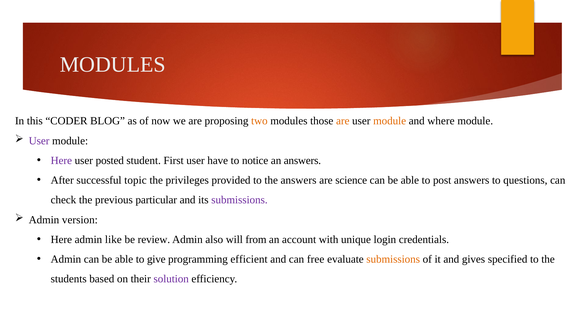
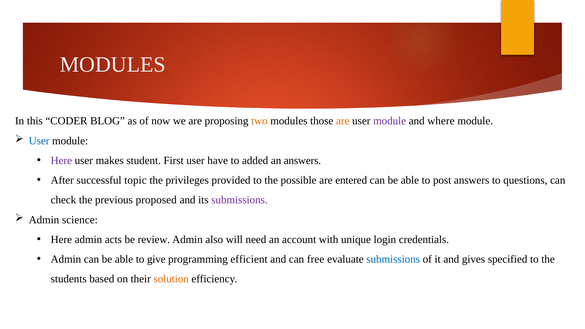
module colour: orange -> purple (390, 121)
User colour: purple -> blue (39, 141)
posted: posted -> makes (110, 161)
notice: notice -> added (255, 161)
the answers: answers -> possible (299, 180)
science: science -> entered (351, 180)
particular: particular -> proposed (156, 200)
version: version -> science (80, 220)
like: like -> acts (113, 240)
from: from -> need (256, 240)
submissions colour: orange -> blue (393, 259)
solution colour: purple -> orange (171, 279)
